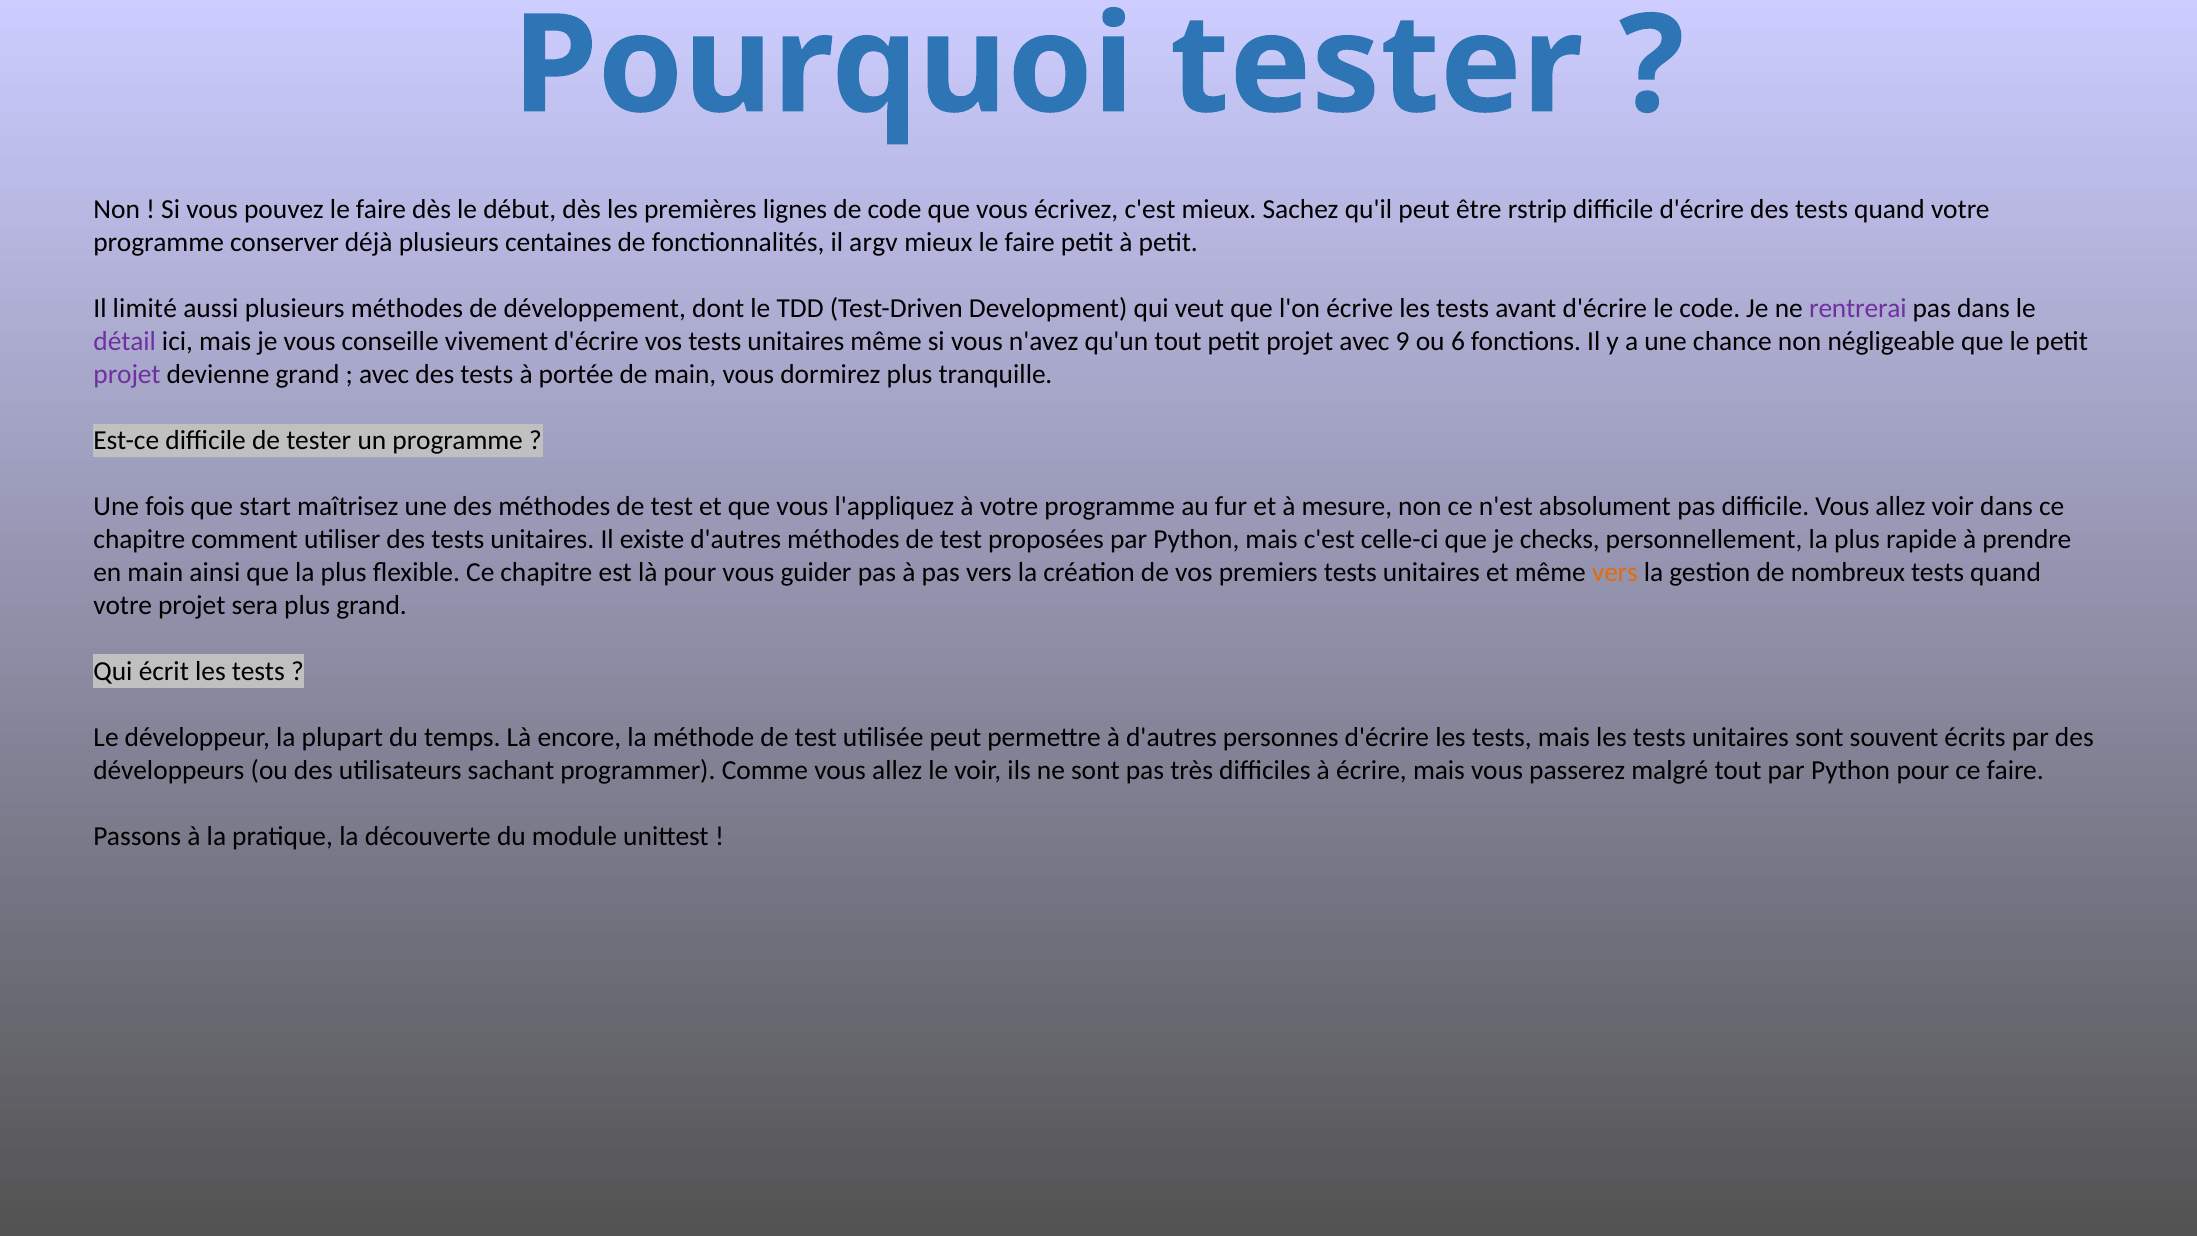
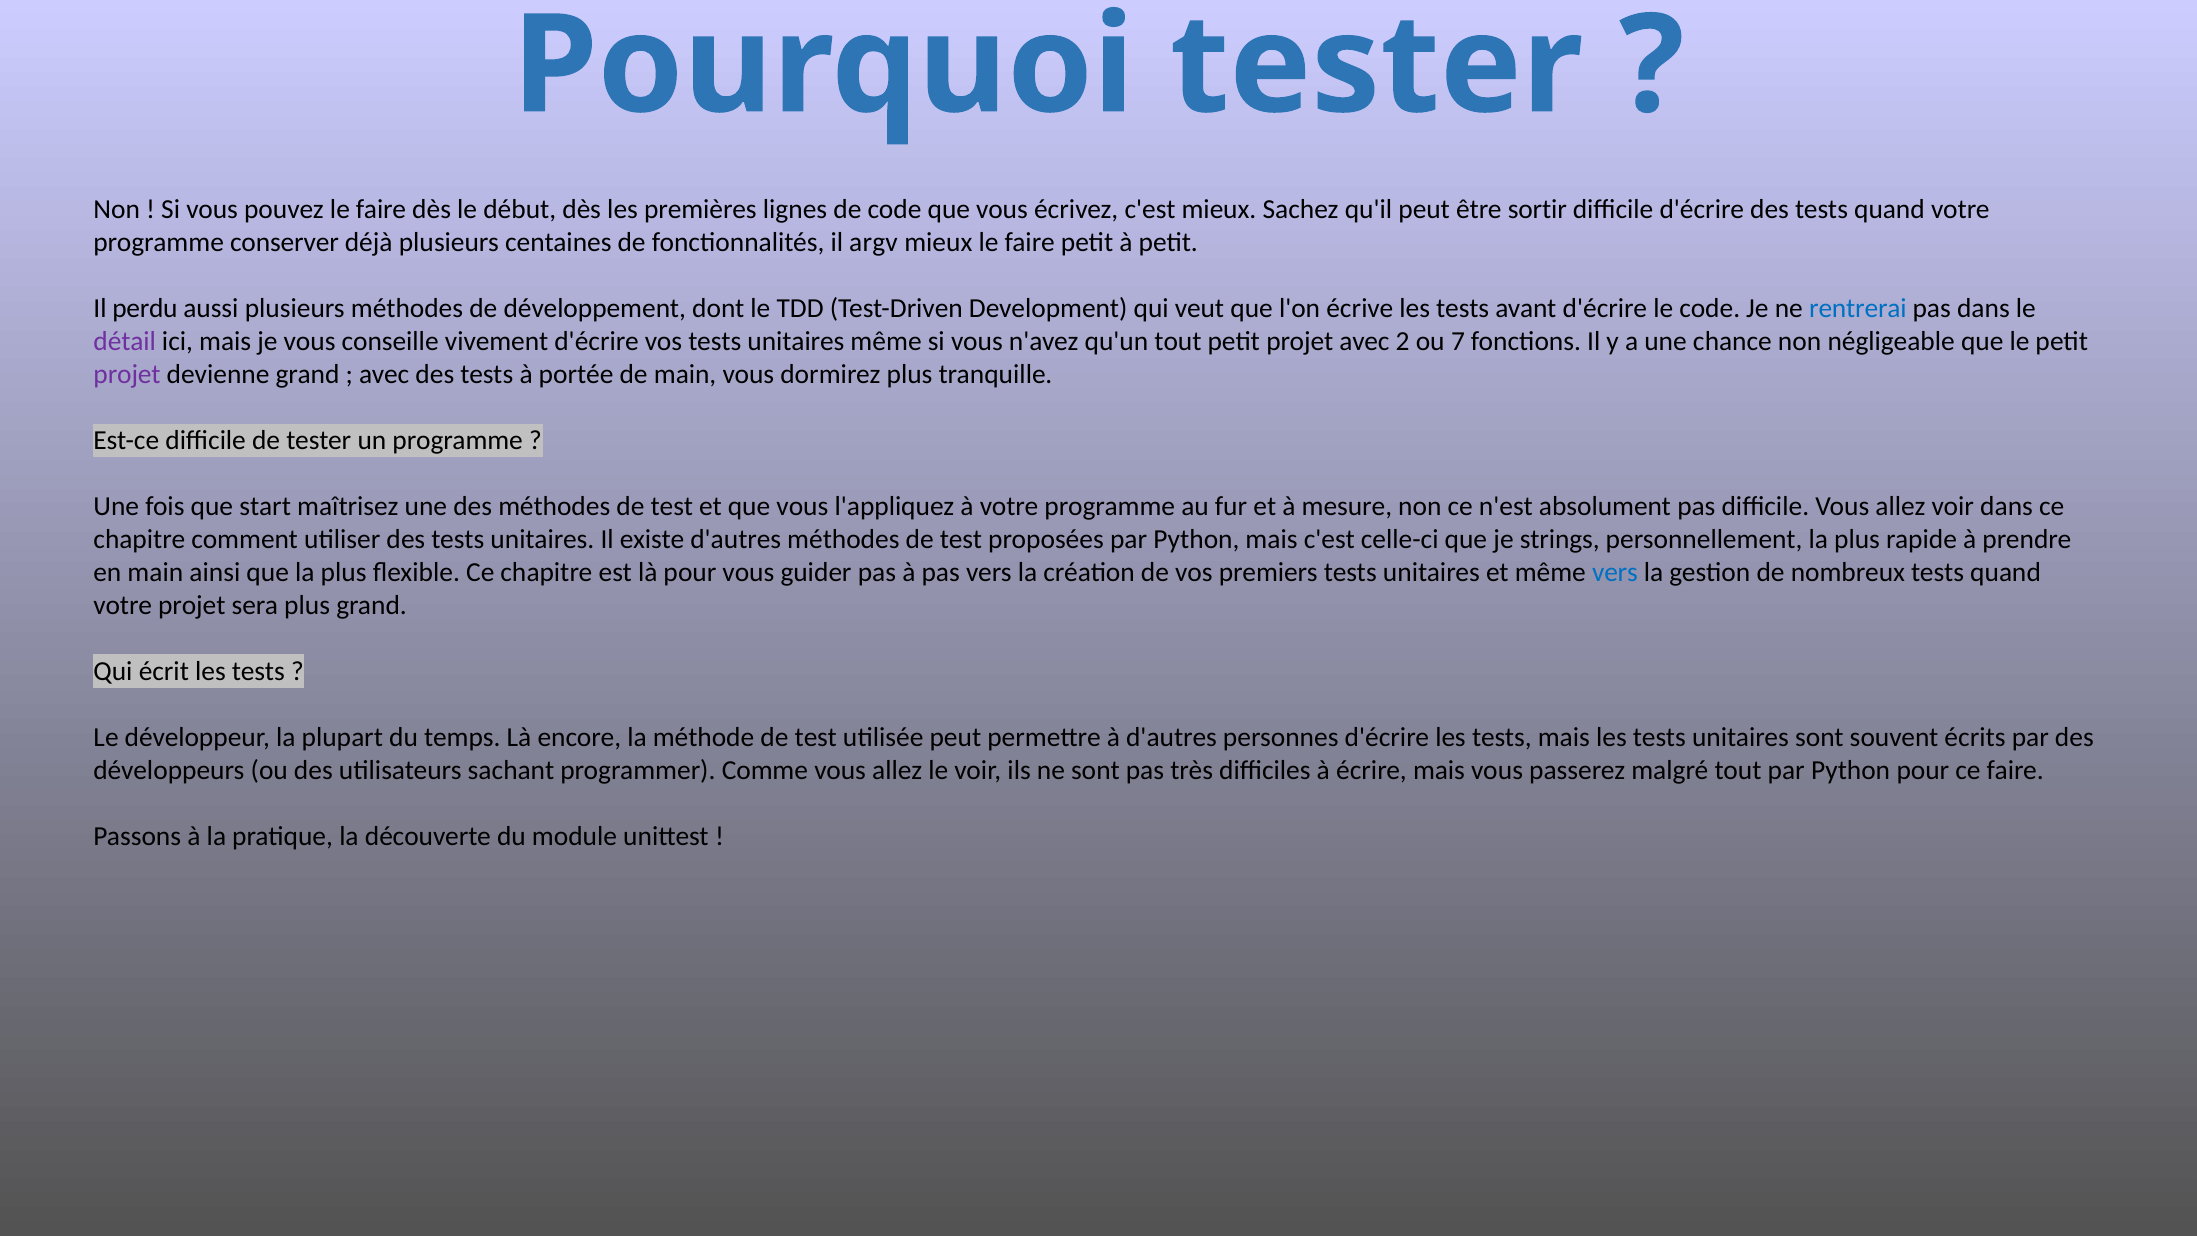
rstrip: rstrip -> sortir (1537, 210)
limité: limité -> perdu (145, 309)
rentrerai colour: purple -> blue (1858, 309)
9: 9 -> 2 (1403, 342)
6: 6 -> 7 (1458, 342)
checks: checks -> strings (1560, 539)
vers colour: orange -> blue (1615, 572)
